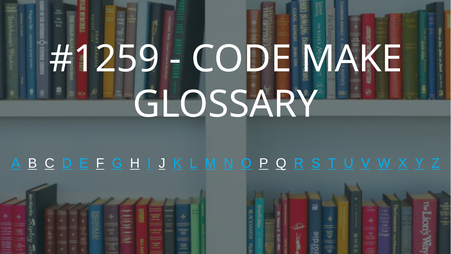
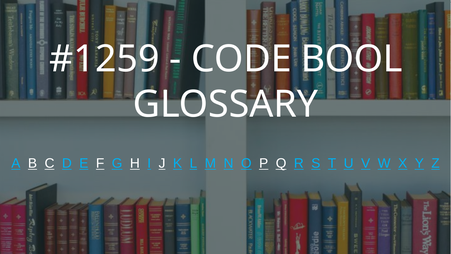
MAKE: MAKE -> BOOL (352, 59)
